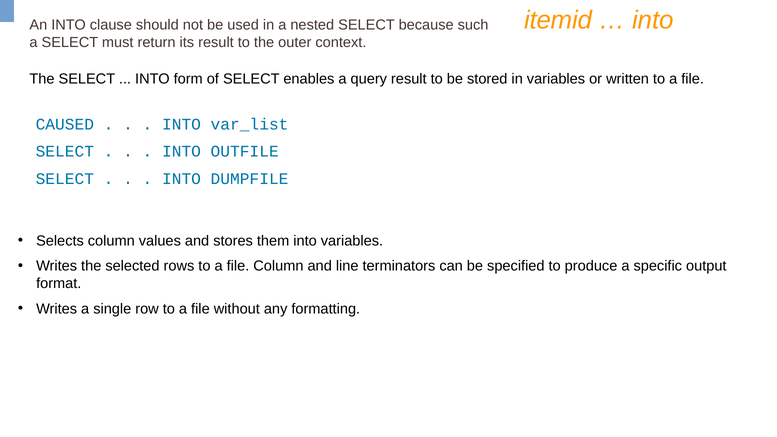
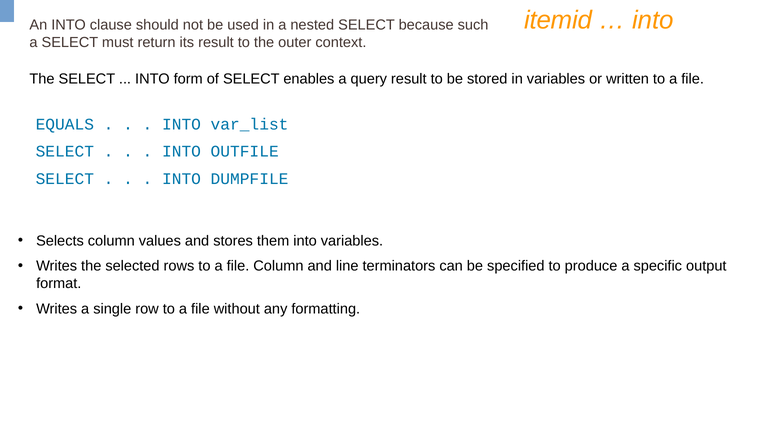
CAUSED: CAUSED -> EQUALS (65, 124)
